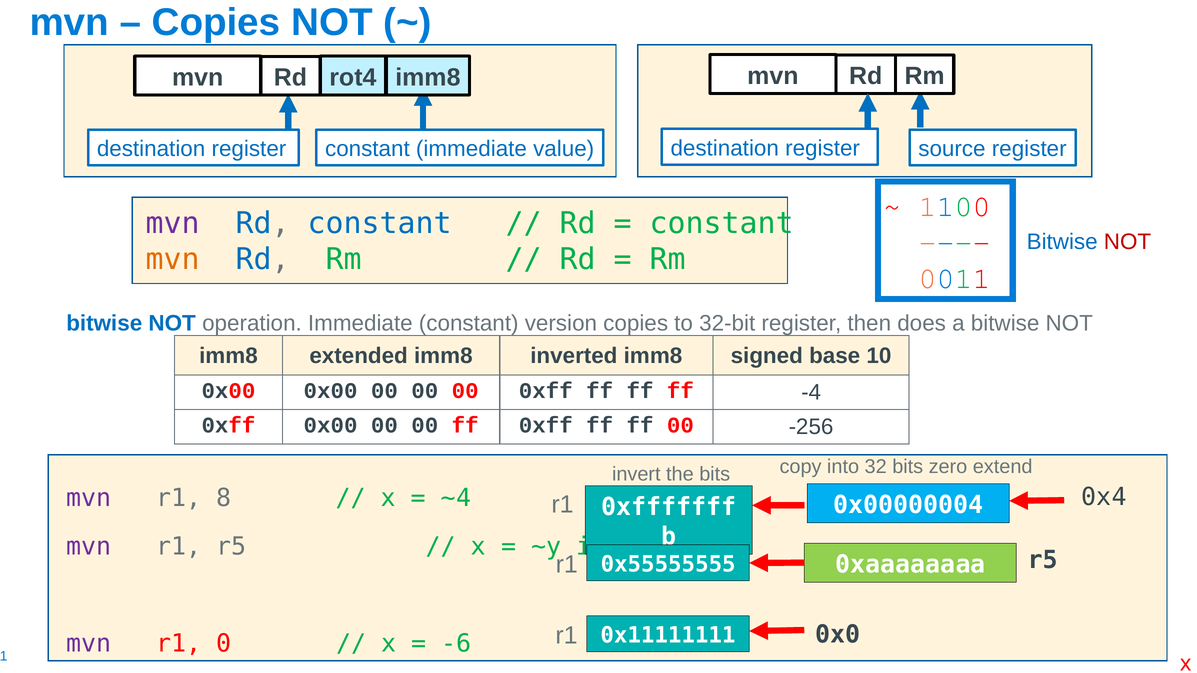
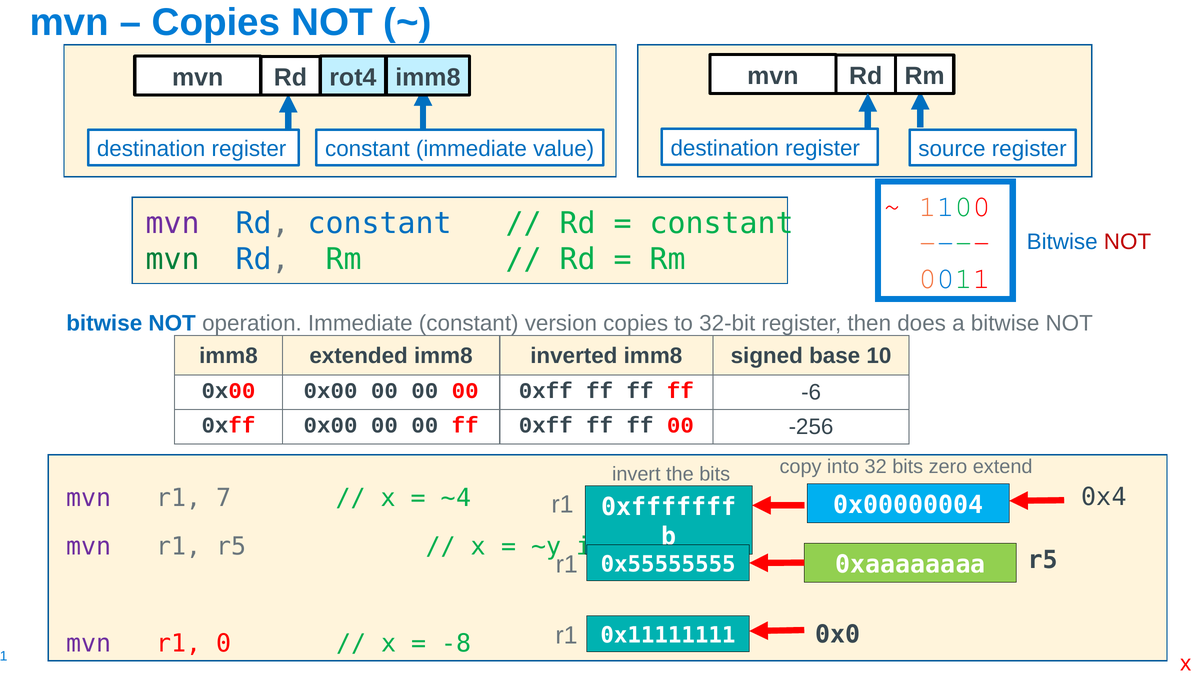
mvn colour: orange -> green (173, 259)
-4: -4 -> -6 (811, 393)
8: 8 -> 7 (224, 498)
-6: -6 -> -8 (456, 644)
